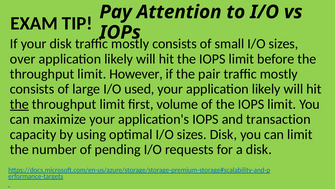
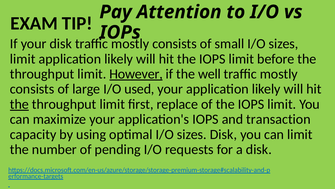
over: over -> limit (23, 59)
However underline: none -> present (136, 74)
pair: pair -> well (209, 74)
volume: volume -> replace (177, 104)
